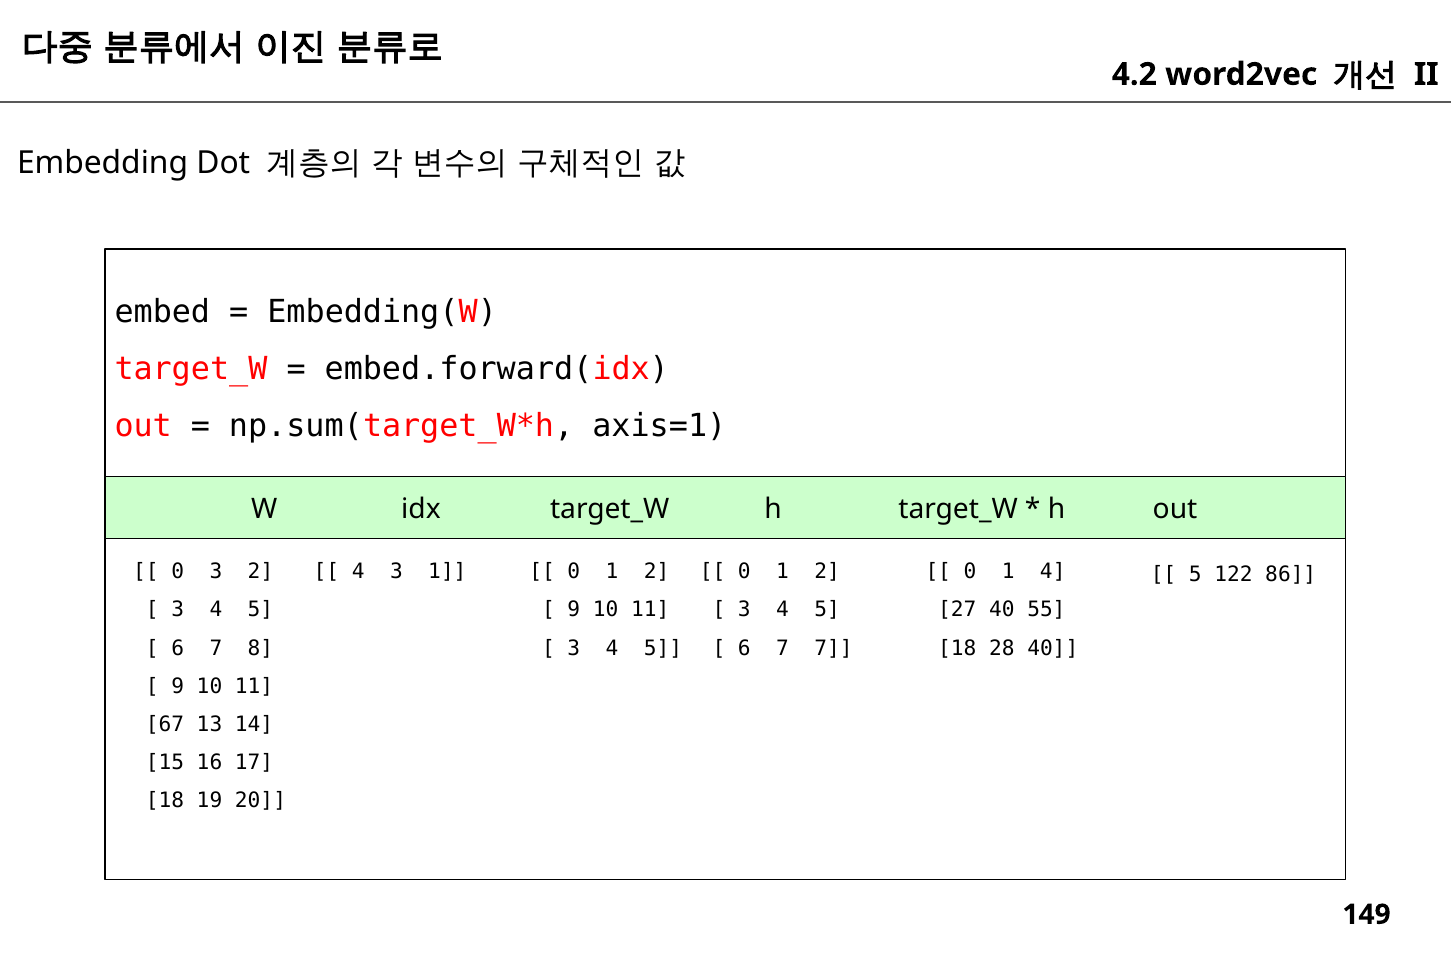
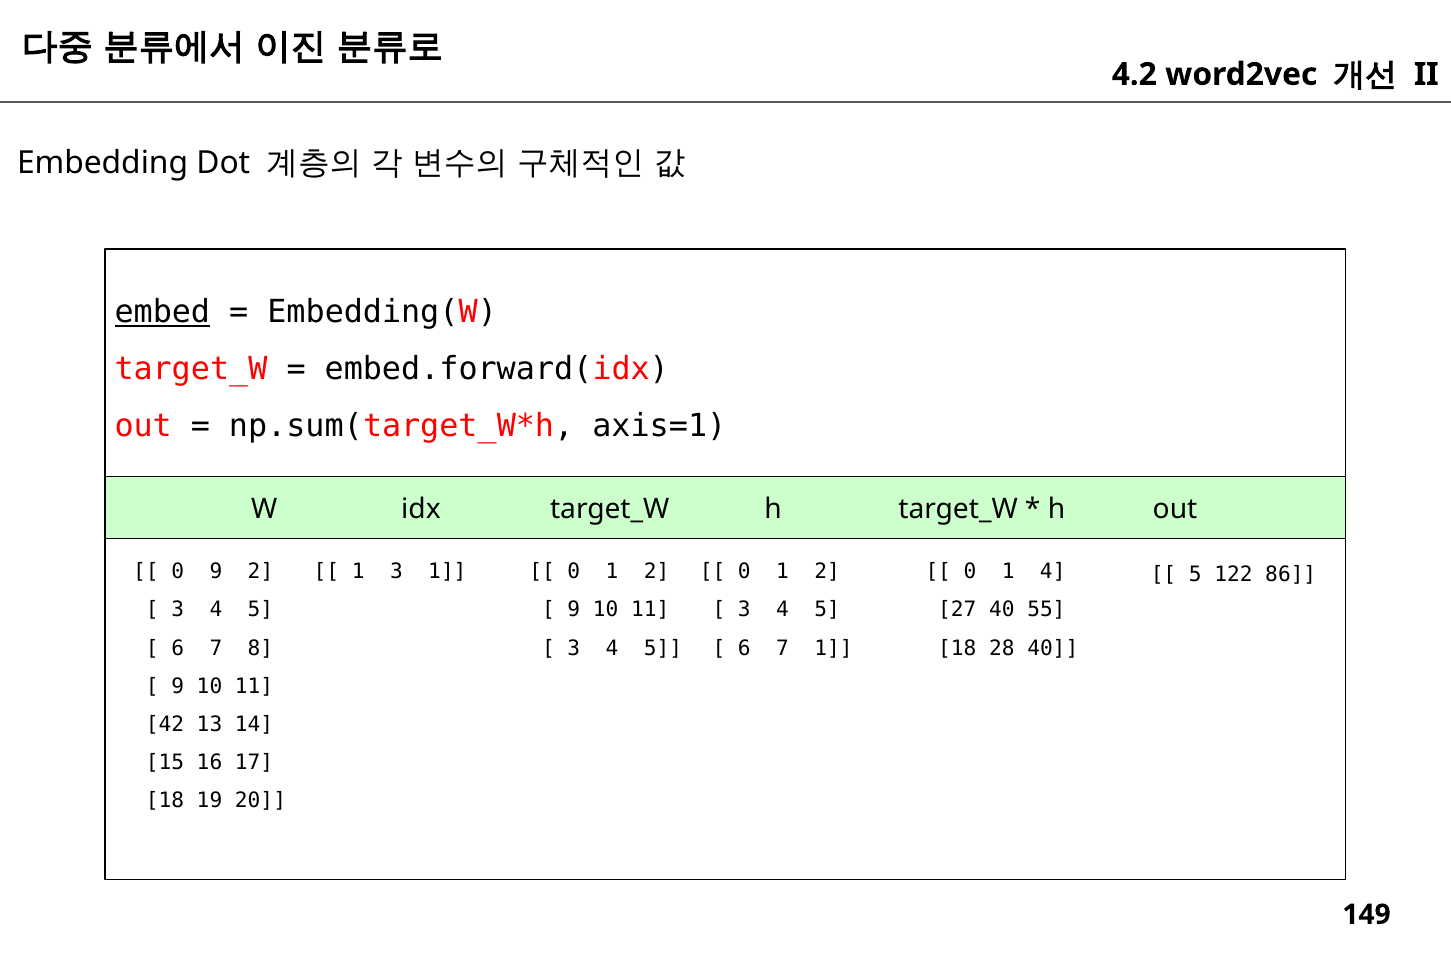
embed underline: none -> present (162, 312)
0 3: 3 -> 9 (216, 572)
4: 4 -> 1 (358, 572)
7 7: 7 -> 1 (833, 648)
67: 67 -> 42 (165, 724)
